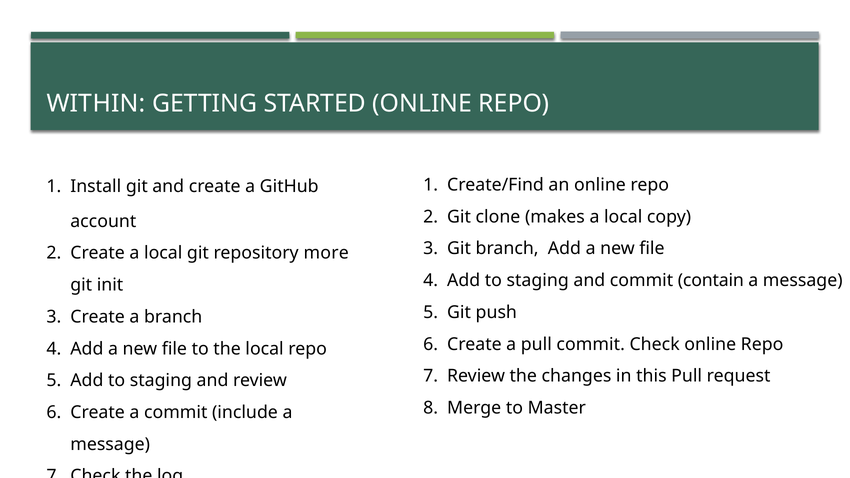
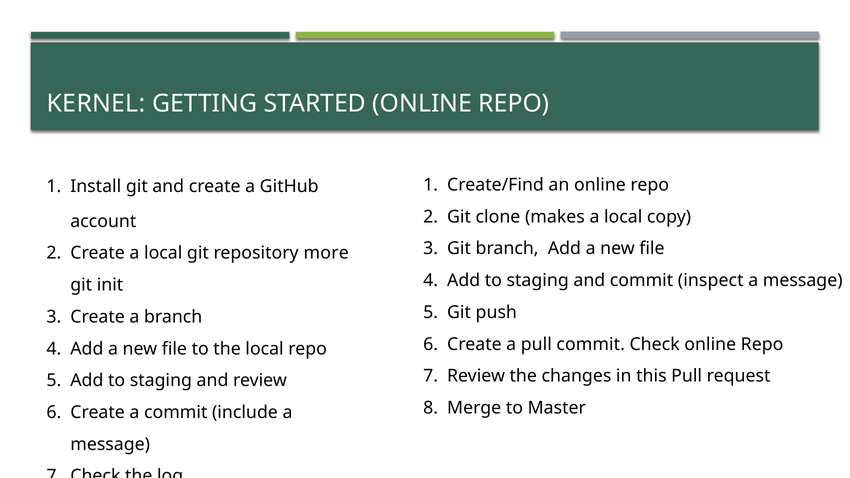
WITHIN: WITHIN -> KERNEL (96, 103)
contain: contain -> inspect (711, 281)
